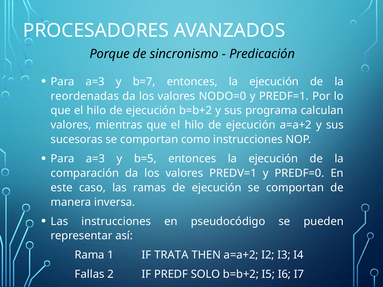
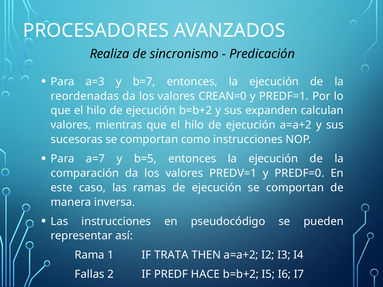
Porque: Porque -> Realiza (110, 54)
NODO=0: NODO=0 -> CREAN=0 (223, 96)
programa: programa -> expanden (271, 111)
a=3: a=3 -> a=7 (96, 159)
SOLO: SOLO -> HACE (205, 275)
